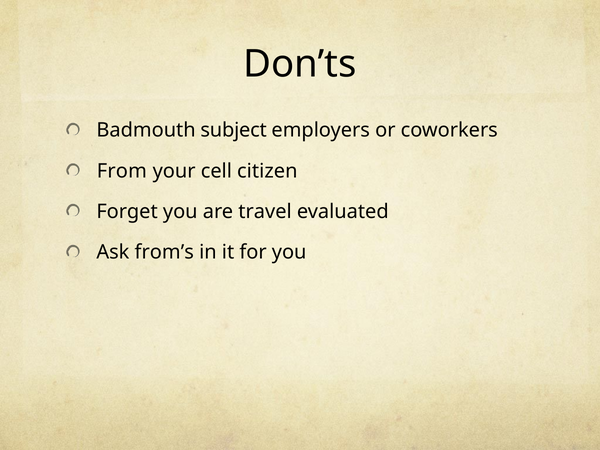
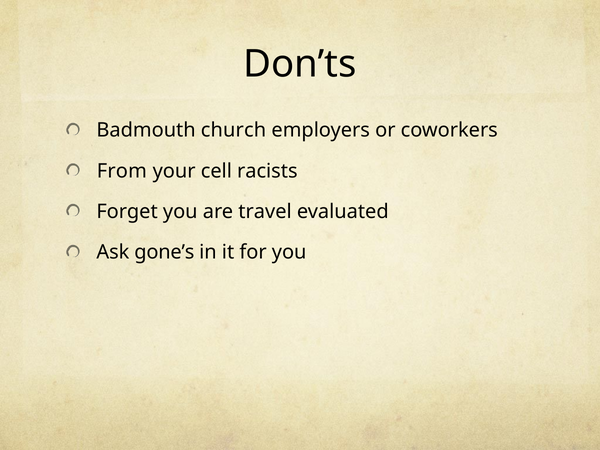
subject: subject -> church (233, 130)
citizen: citizen -> racists (267, 171)
from’s: from’s -> gone’s (164, 252)
